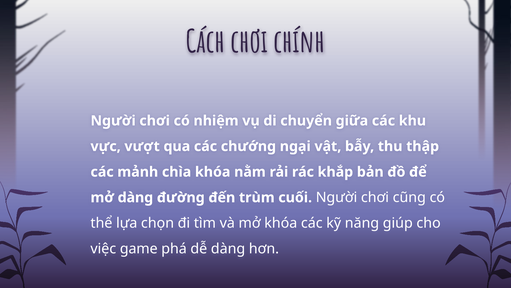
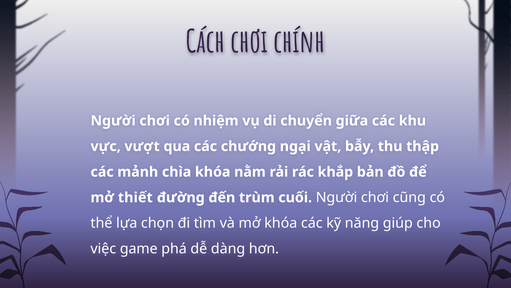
mở dàng: dàng -> thiết (135, 197)
